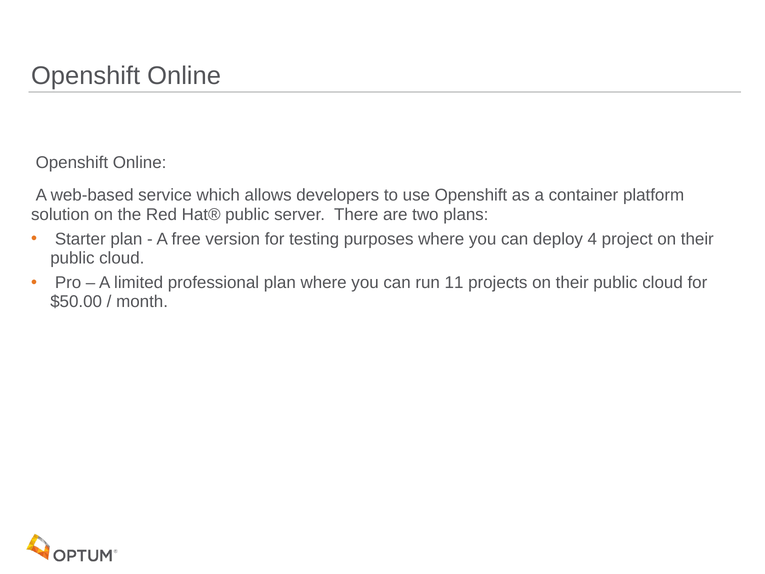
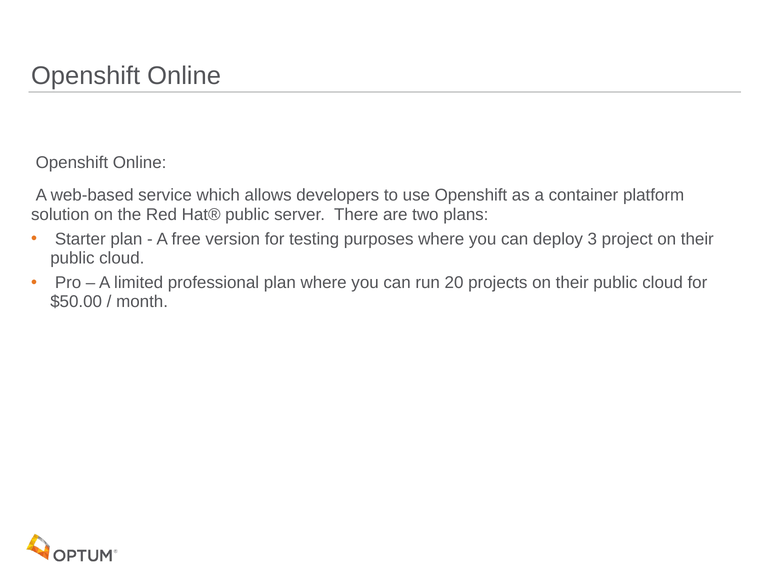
4: 4 -> 3 (592, 239)
11: 11 -> 20 (454, 282)
